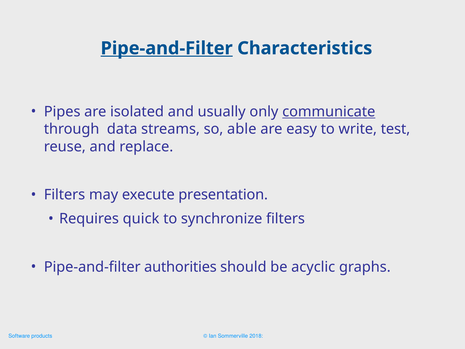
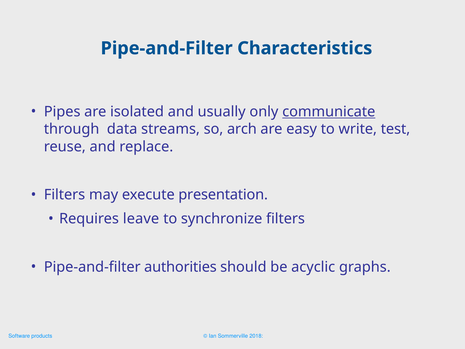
Pipe-and-Filter underline: present -> none (167, 48)
able: able -> arch (242, 129)
quick: quick -> leave (141, 219)
